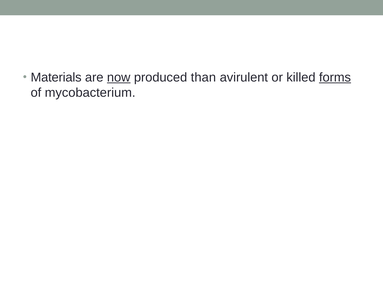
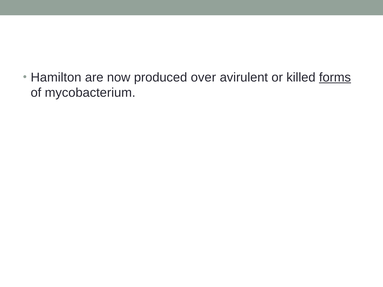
Materials: Materials -> Hamilton (56, 77)
now underline: present -> none (119, 77)
than: than -> over (203, 77)
